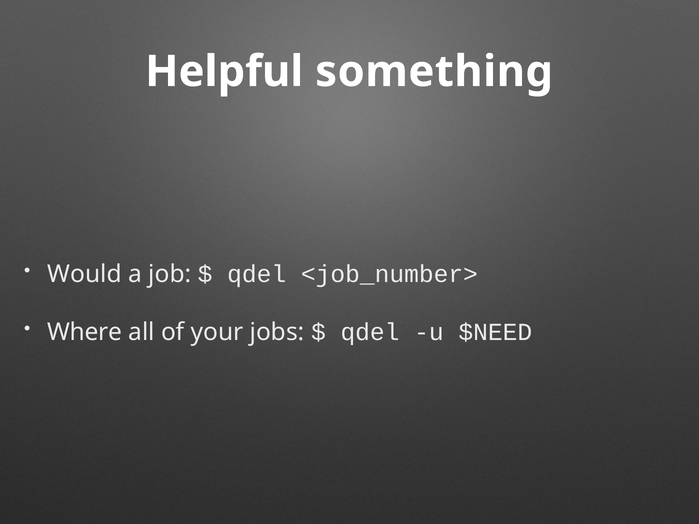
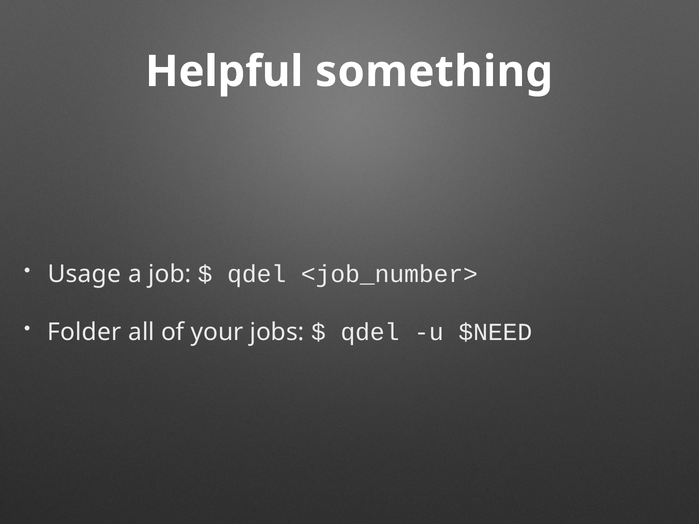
Would: Would -> Usage (84, 274)
Where: Where -> Folder (84, 332)
